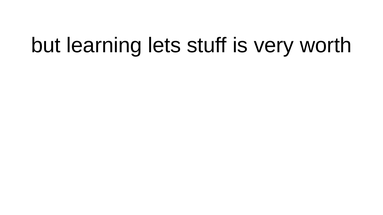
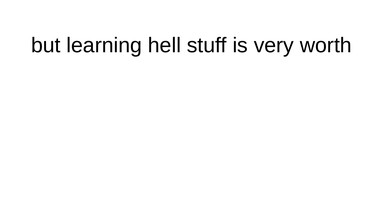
lets: lets -> hell (164, 45)
